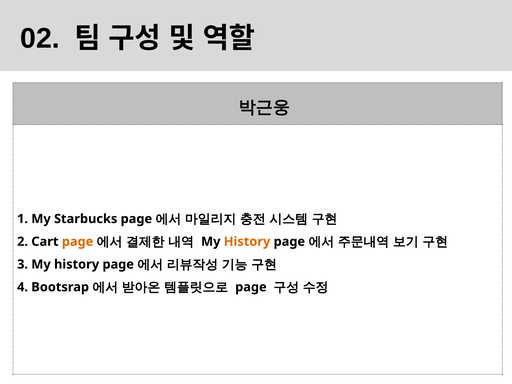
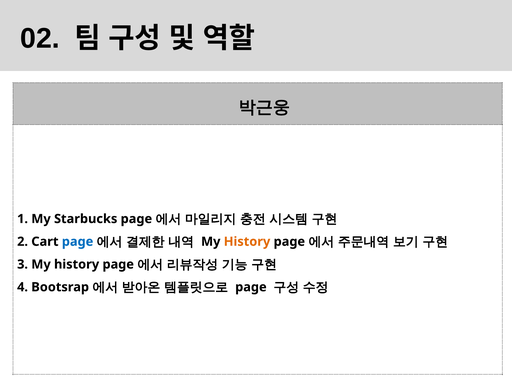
page colour: orange -> blue (78, 242)
